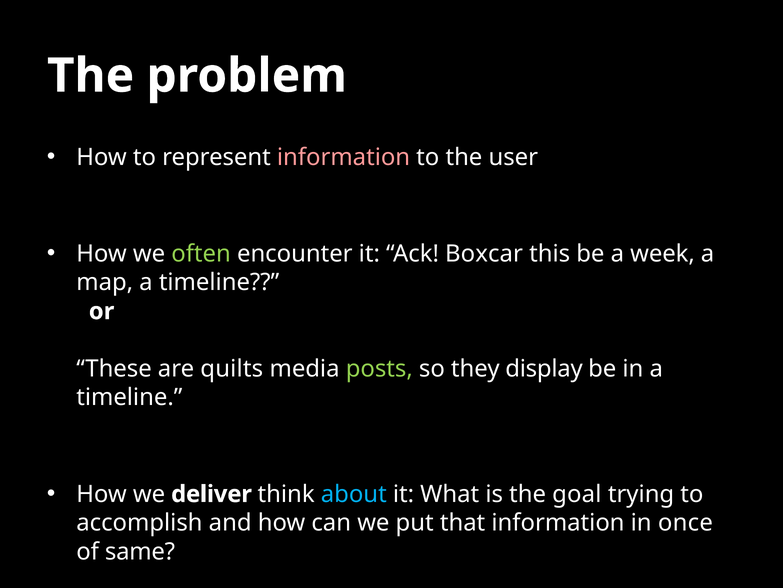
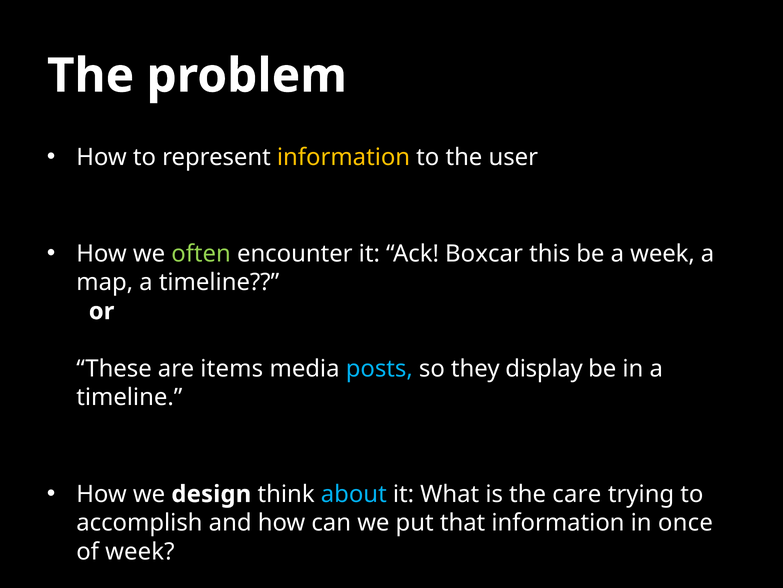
information colour: pink -> yellow (344, 157)
quilts: quilts -> items (232, 368)
posts colour: light green -> light blue (379, 368)
deliver: deliver -> design (211, 494)
goal: goal -> care (577, 494)
of same: same -> week (140, 551)
